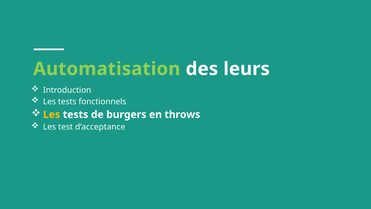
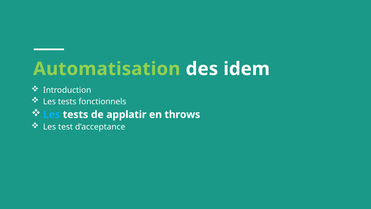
leurs: leurs -> idem (247, 69)
Les colour: yellow -> light blue (52, 114)
burgers: burgers -> applatir (126, 114)
